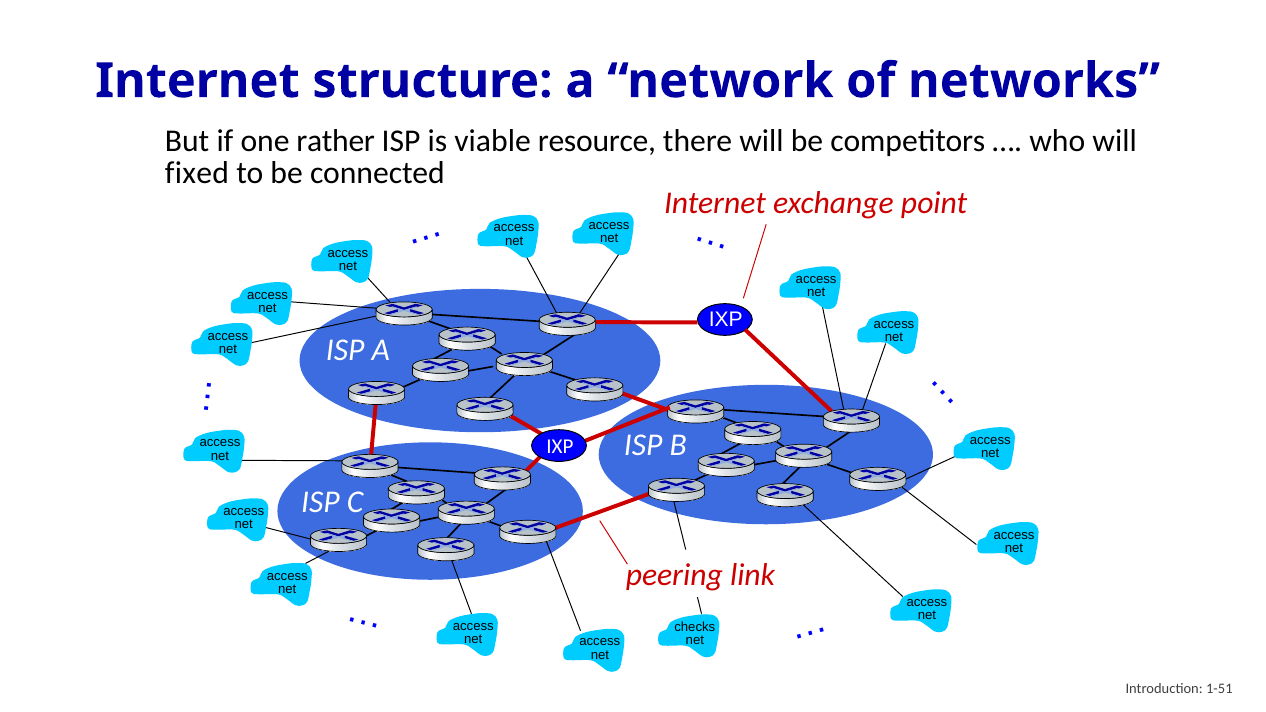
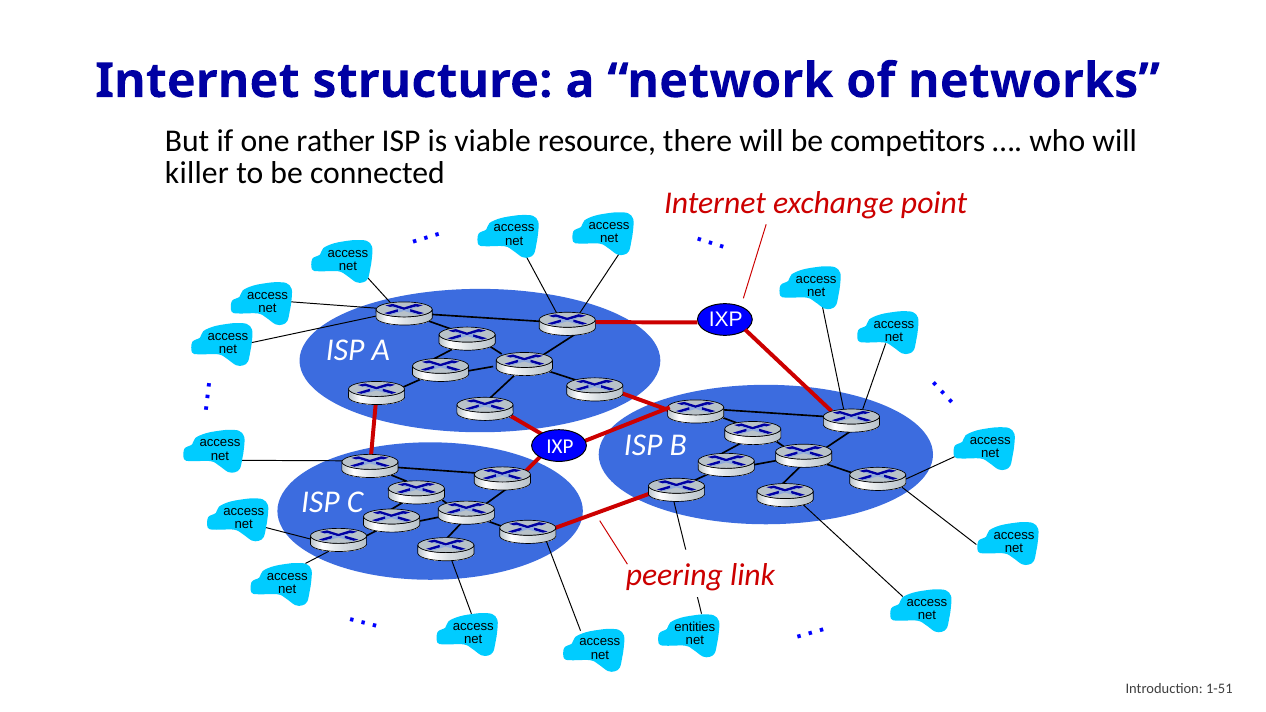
fixed: fixed -> killer (197, 173)
checks: checks -> entities (695, 627)
